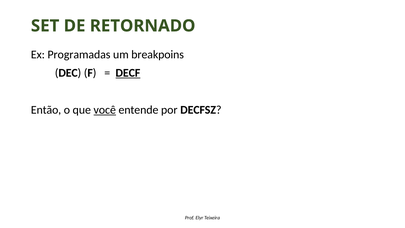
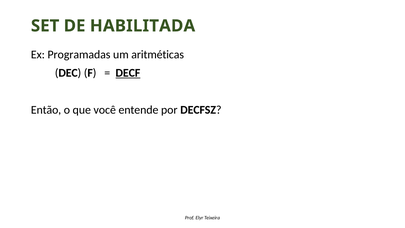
RETORNADO: RETORNADO -> HABILITADA (143, 26)
breakpoins: breakpoins -> aritméticas (158, 54)
você underline: present -> none (105, 110)
